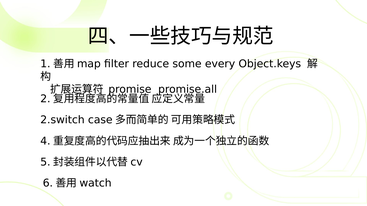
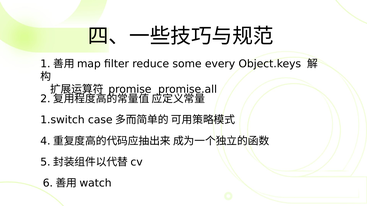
2.switch: 2.switch -> 1.switch (62, 120)
